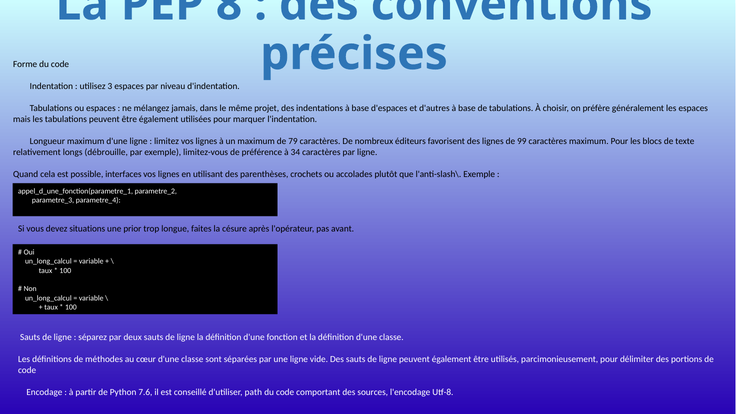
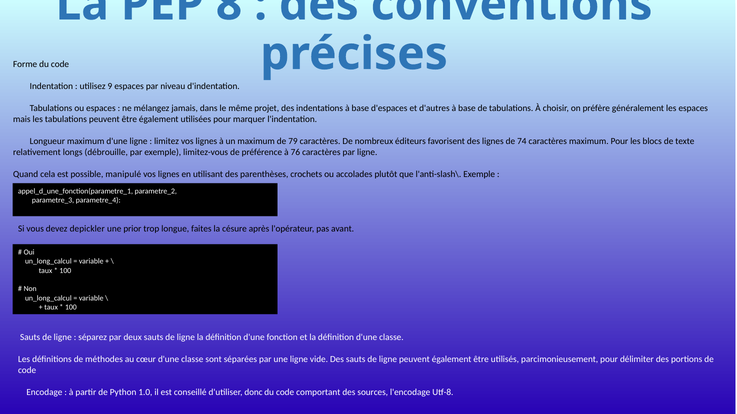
3: 3 -> 9 (110, 86)
99: 99 -> 74 (522, 141)
34: 34 -> 76 (295, 152)
interfaces: interfaces -> manipulé (123, 175)
situations: situations -> depickler (87, 229)
7.6: 7.6 -> 1.0 (145, 393)
path: path -> donc (253, 393)
